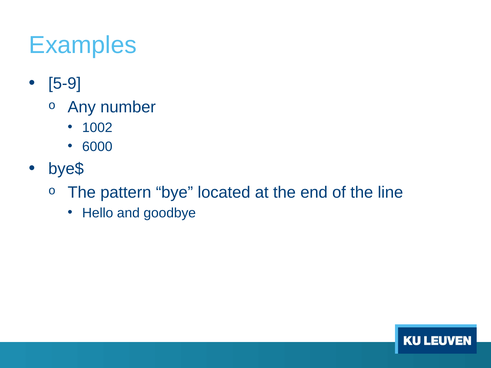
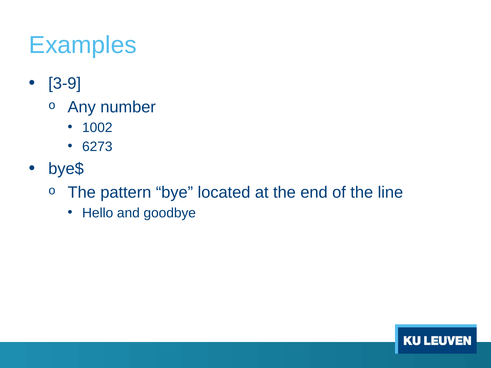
5-9: 5-9 -> 3-9 (65, 83)
6000: 6000 -> 6273 (97, 147)
